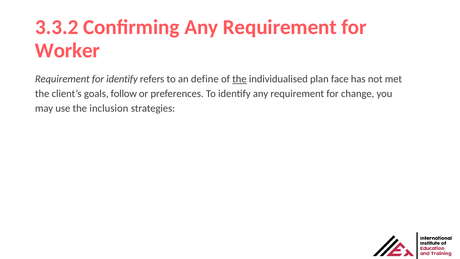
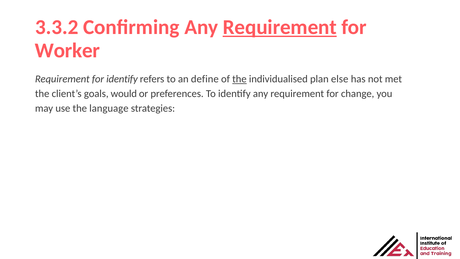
Requirement underline: none -> present (280, 27)
face: face -> else (340, 79)
follow: follow -> would (124, 94)
inclusion: inclusion -> language (109, 108)
